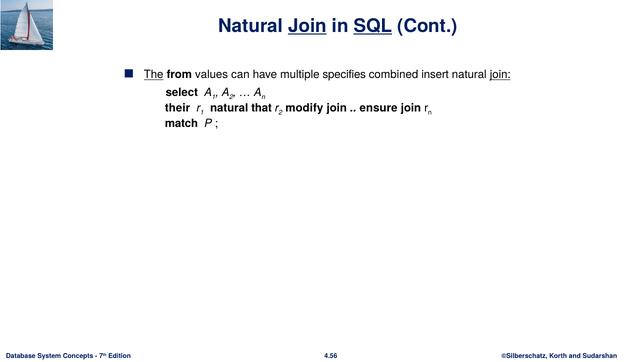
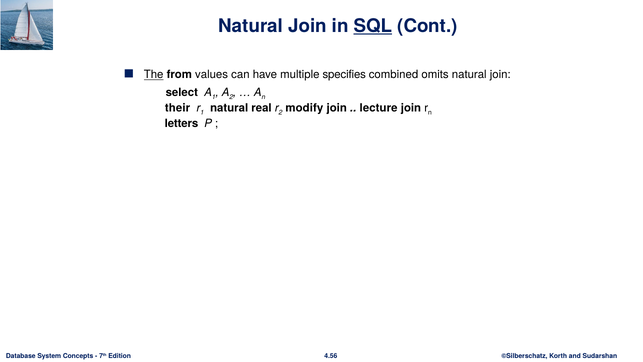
Join underline: present -> none (307, 26)
insert: insert -> omits (435, 75)
join underline: present -> none (500, 75)
that: that -> real (262, 108)
ensure: ensure -> lecture (379, 108)
match: match -> letters (181, 123)
